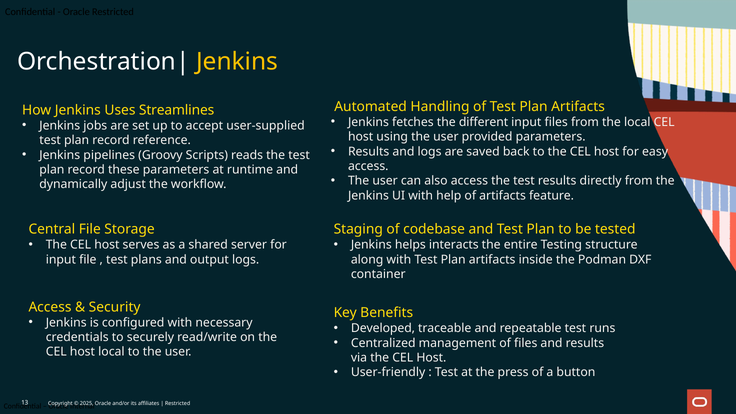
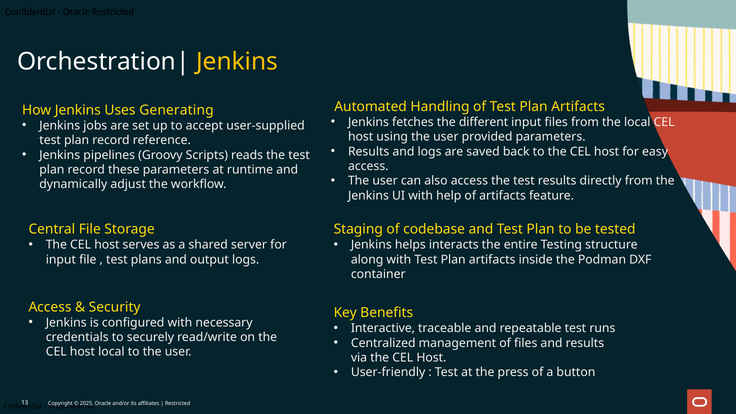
Streamlines: Streamlines -> Generating (176, 110)
Developed: Developed -> Interactive (383, 328)
